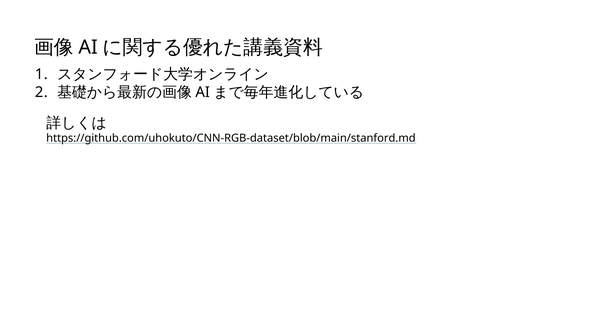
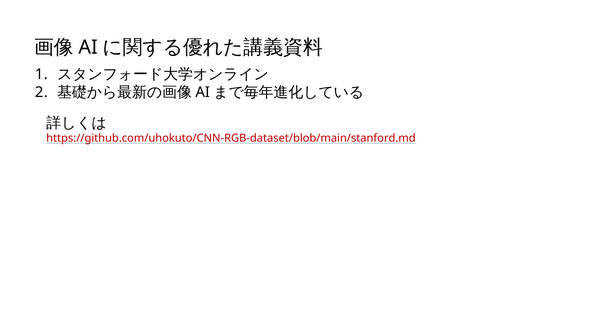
https://github.com/uhokuto/CNN-RGB-dataset/blob/main/stanford.md colour: black -> red (231, 138)
